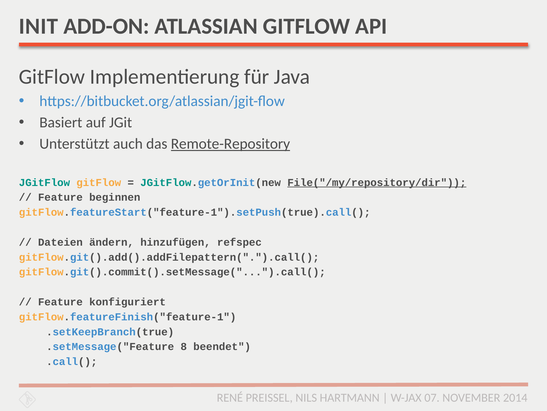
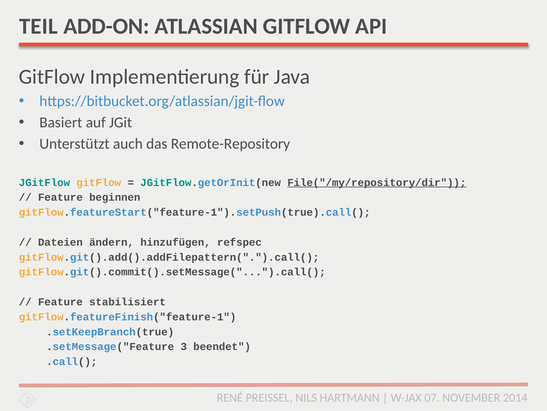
INIT: INIT -> TEIL (38, 26)
Remote-Repository underline: present -> none (230, 144)
konfiguriert: konfiguriert -> stabilisiert (128, 301)
8: 8 -> 3 (184, 346)
